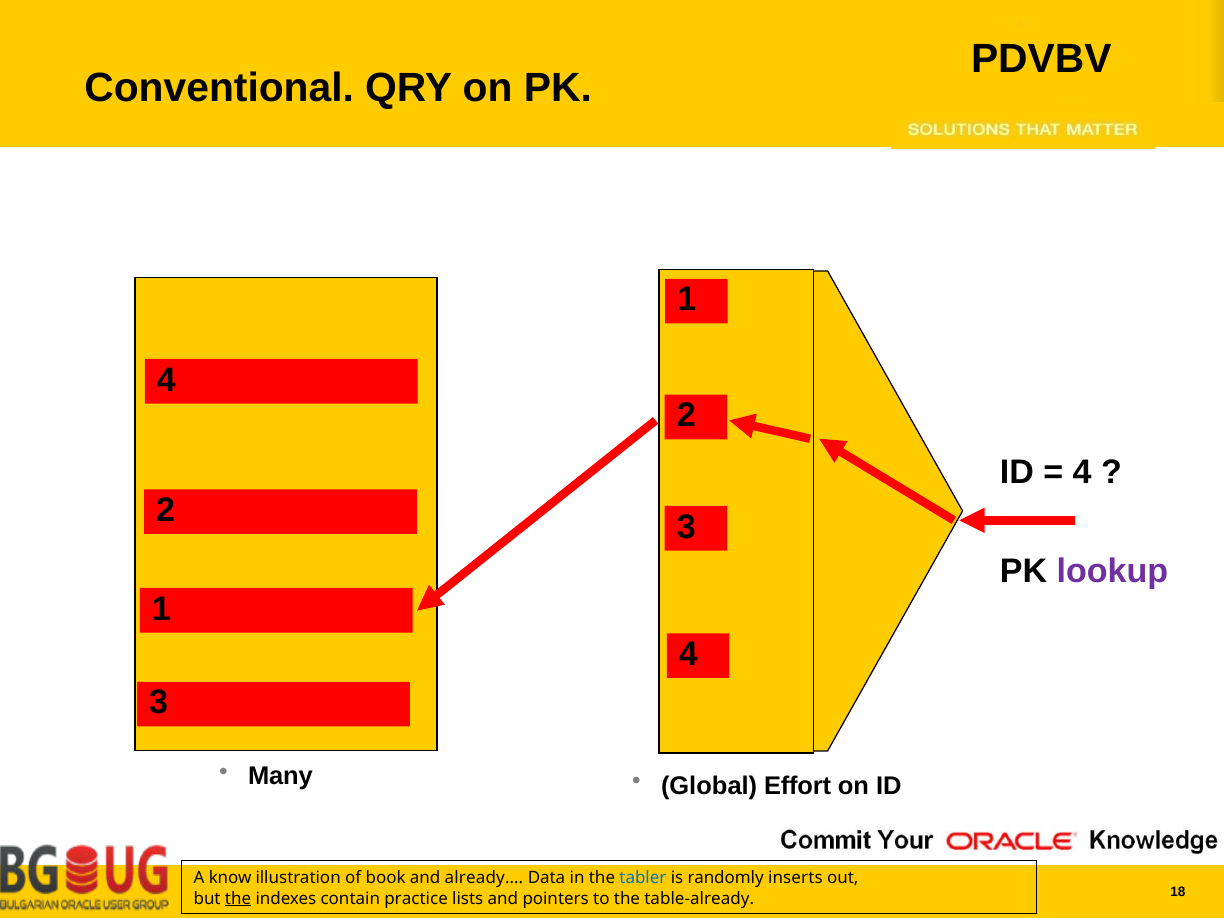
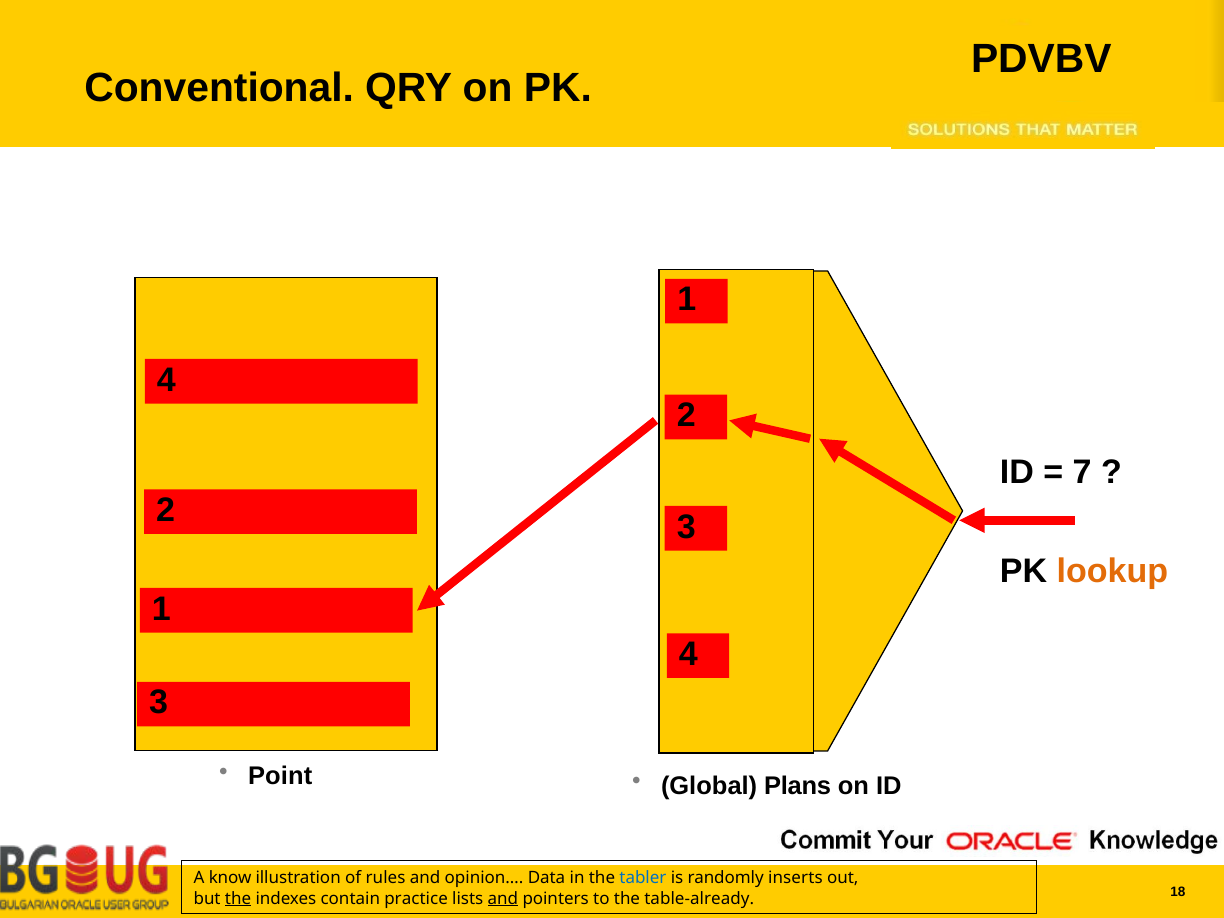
4: 4 -> 7 (1082, 472)
lookup colour: purple -> orange (1112, 572)
Many: Many -> Point (280, 776)
Effort: Effort -> Plans (798, 786)
book: book -> rules (386, 878)
already…: already… -> opinion… (484, 878)
and underline: none -> present (503, 898)
